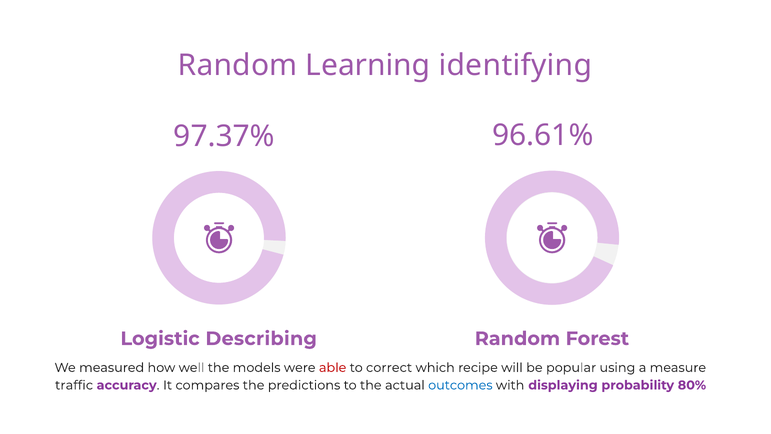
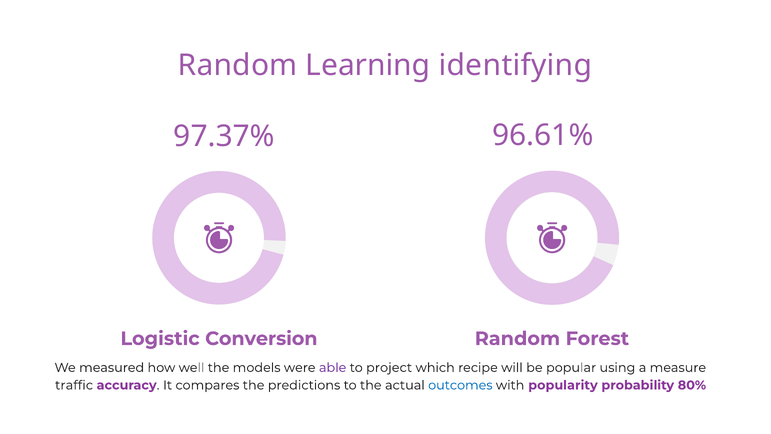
Describing: Describing -> Conversion (261, 338)
able colour: red -> purple (333, 367)
correct: correct -> project (389, 367)
displaying: displaying -> popularity (563, 385)
